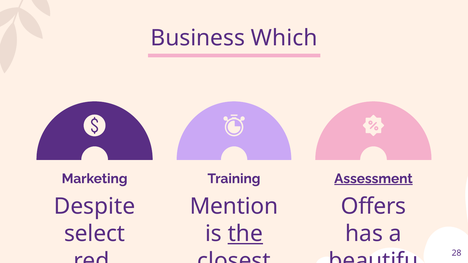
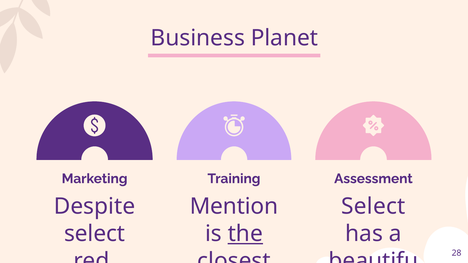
Business Which: Which -> Planet (284, 38)
Assessment underline: present -> none (373, 179)
Offers: Offers -> Select (373, 207)
